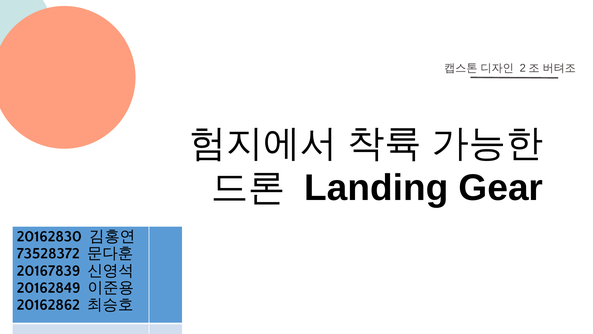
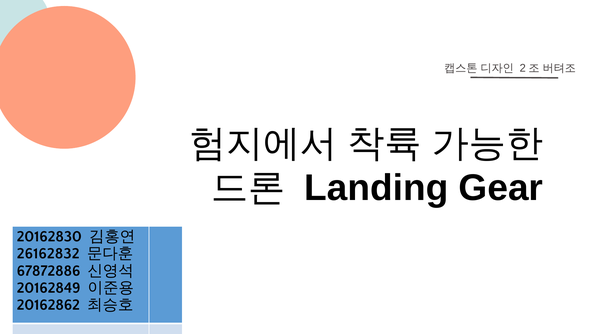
73528372: 73528372 -> 26162832 (48, 253)
20167839: 20167839 -> 67872886 (49, 270)
